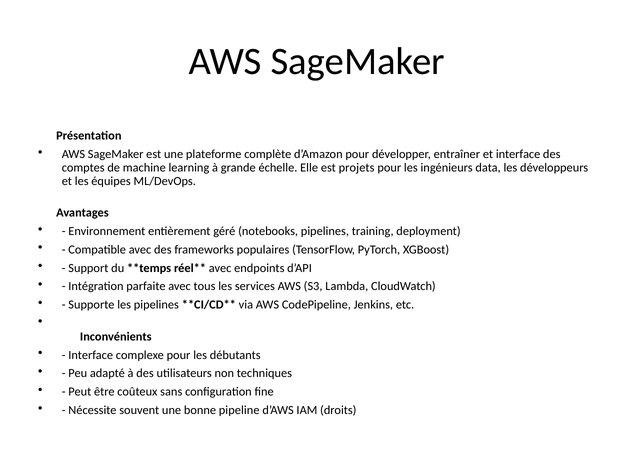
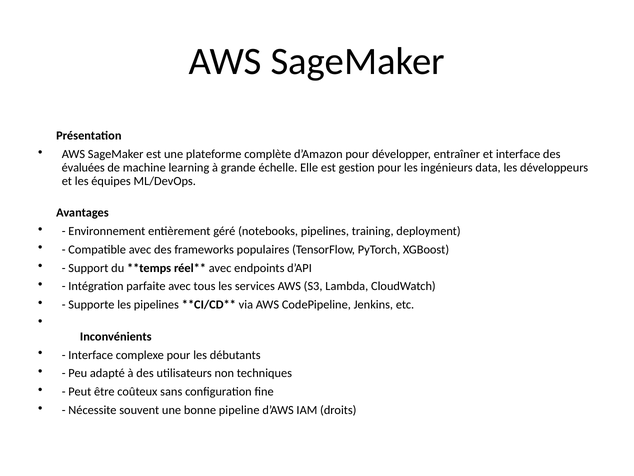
comptes: comptes -> évaluées (83, 167)
projets: projets -> gestion (357, 167)
